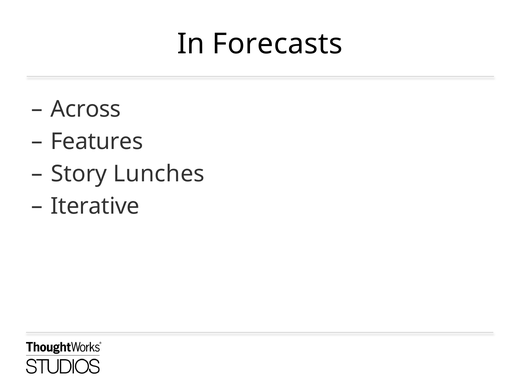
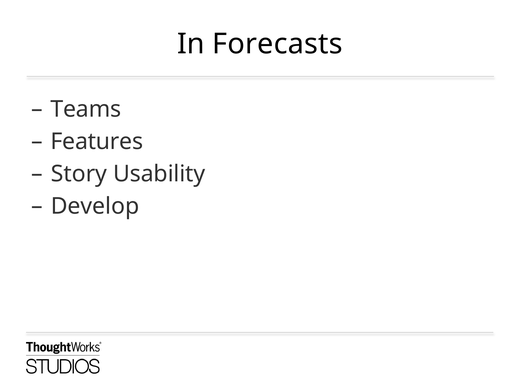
Across: Across -> Teams (86, 109)
Lunches: Lunches -> Usability (159, 174)
Iterative: Iterative -> Develop (95, 206)
